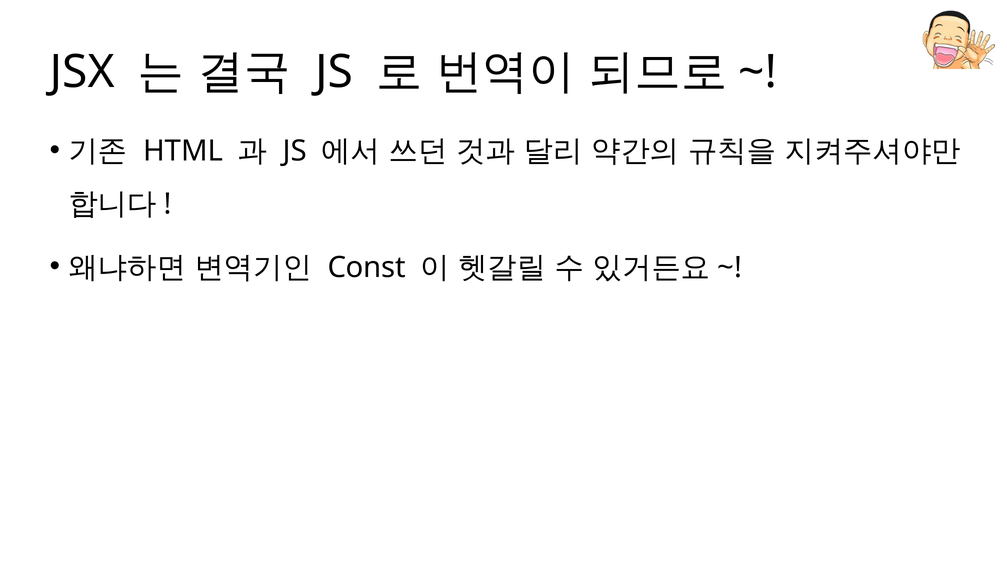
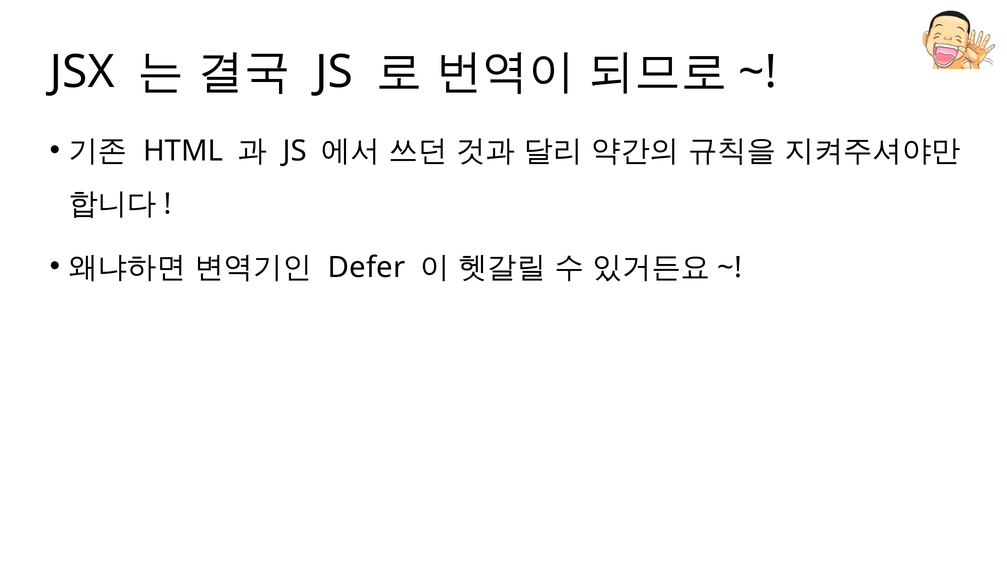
Const: Const -> Defer (366, 267)
